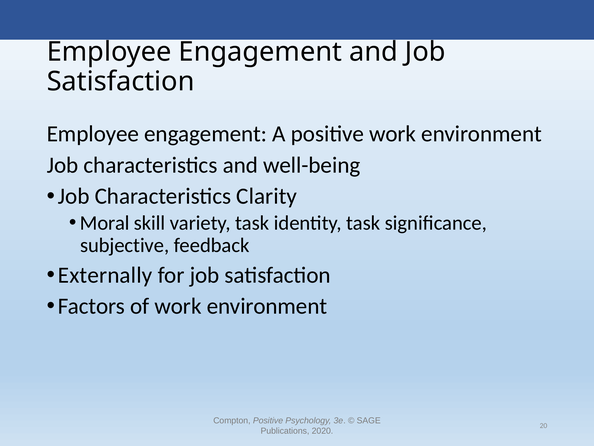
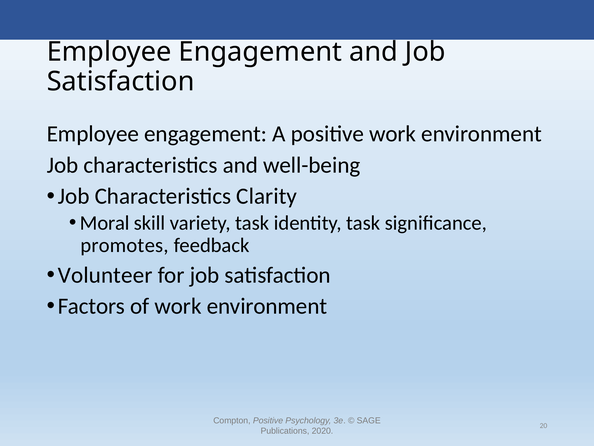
subjective: subjective -> promotes (125, 245)
Externally: Externally -> Volunteer (105, 275)
